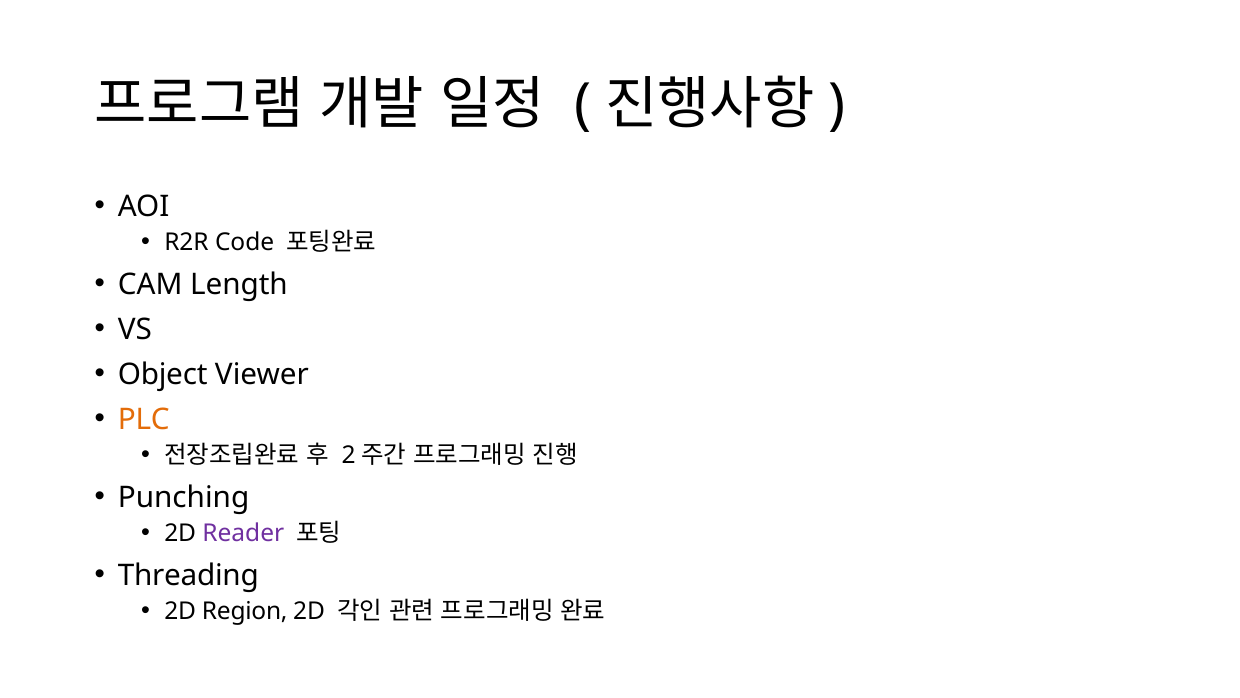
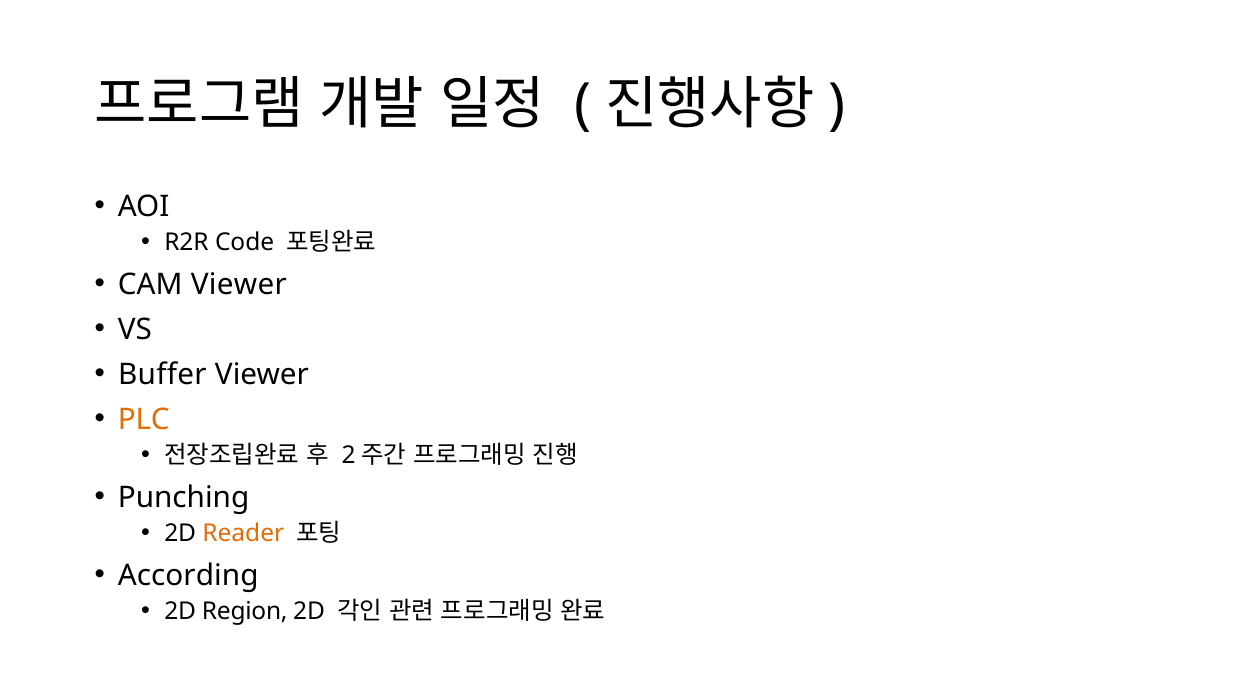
CAM Length: Length -> Viewer (239, 284)
Object: Object -> Buffer (162, 374)
Reader colour: purple -> orange (243, 533)
Threading: Threading -> According (188, 575)
